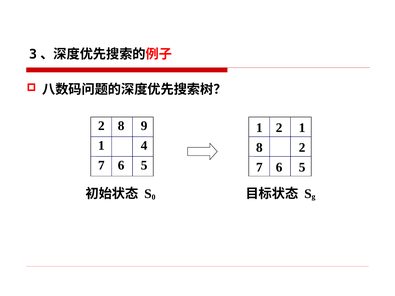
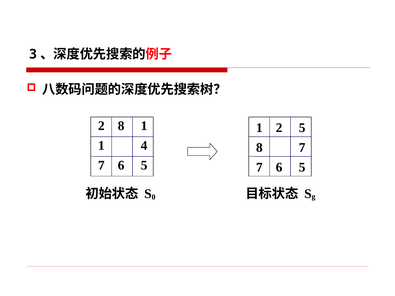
2 9: 9 -> 1 (144, 126)
2 1: 1 -> 5 (302, 128)
8 2: 2 -> 7 (302, 148)
